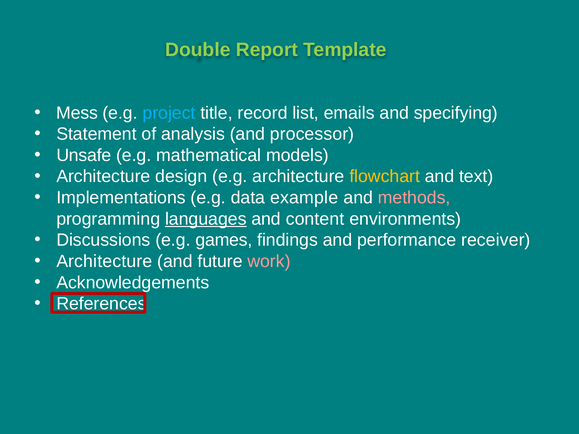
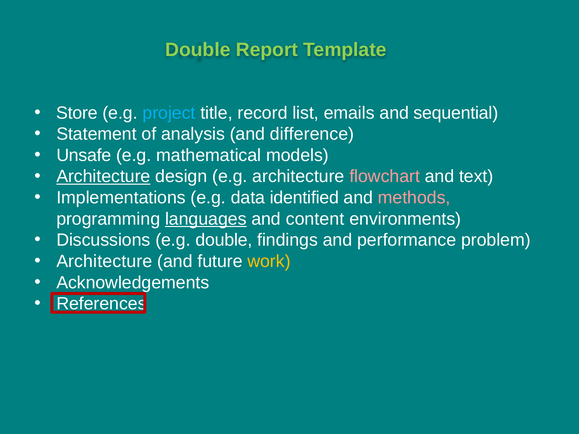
Mess: Mess -> Store (77, 113)
specifying: specifying -> sequential (456, 113)
processor: processor -> difference (312, 134)
Architecture underline: none -> present (103, 177)
flowchart colour: yellow -> pink (385, 177)
example: example -> identified (304, 198)
e.g games: games -> double (224, 240)
receiver: receiver -> problem (496, 240)
work colour: pink -> yellow (269, 261)
